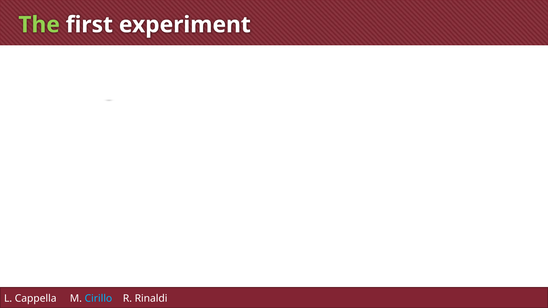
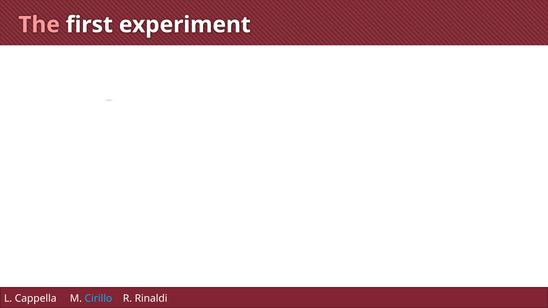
The colour: light green -> pink (39, 25)
